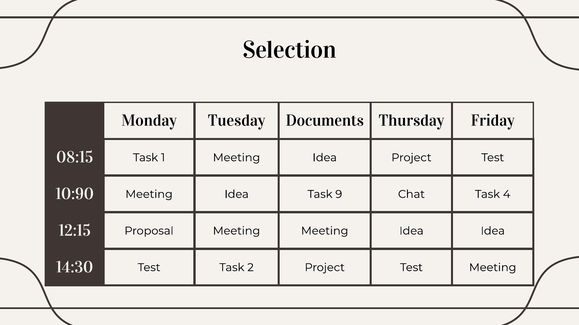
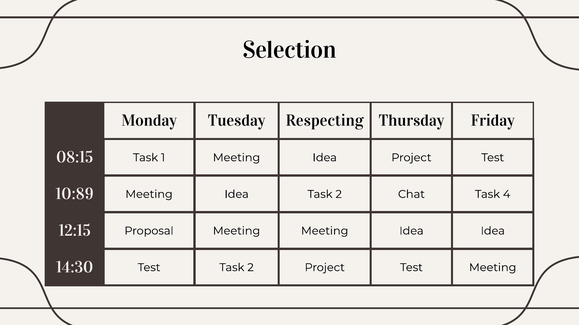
Documents: Documents -> Respecting (325, 121)
10:90: 10:90 -> 10:89 (75, 194)
Idea Task 9: 9 -> 2 (339, 195)
